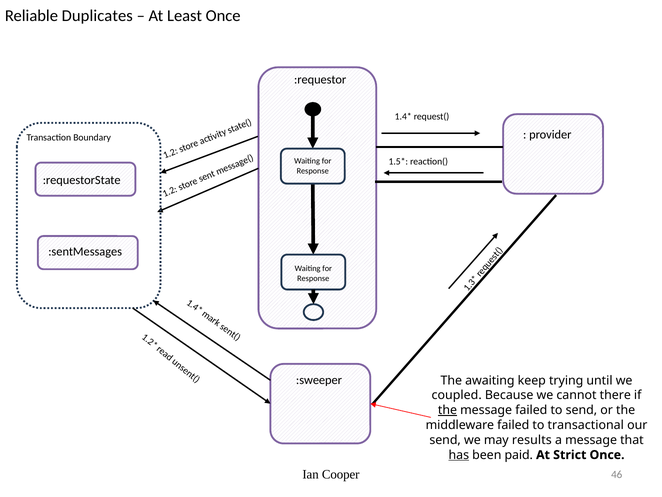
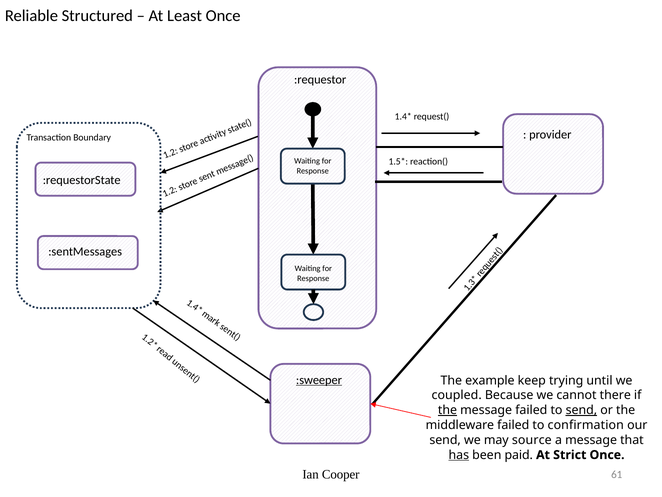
Duplicates: Duplicates -> Structured (97, 16)
:sweeper underline: none -> present (319, 380)
awaiting: awaiting -> example (490, 380)
send underline: none -> present (581, 410)
transactional: transactional -> confirmation (586, 425)
results: results -> source (532, 440)
46: 46 -> 61 (617, 474)
